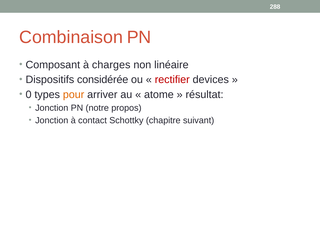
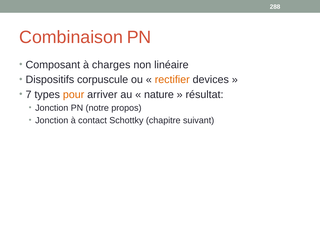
considérée: considérée -> corpuscule (103, 80)
rectifier colour: red -> orange (172, 80)
0: 0 -> 7 (29, 95)
atome: atome -> nature (159, 95)
